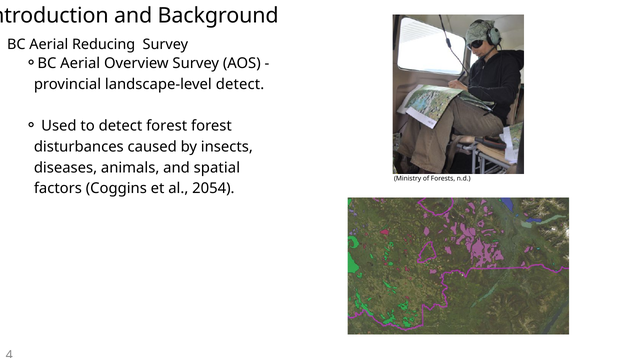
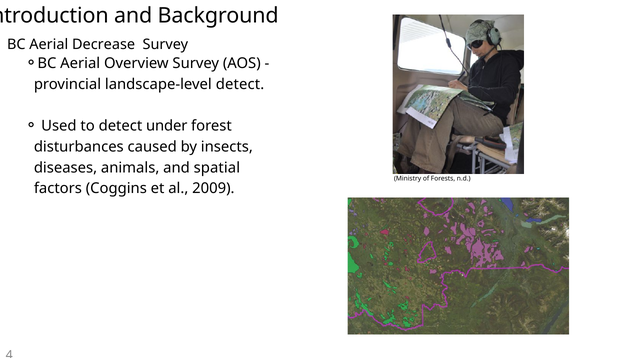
Reducing: Reducing -> Decrease (104, 44)
detect forest: forest -> under (167, 126)
2054: 2054 -> 2009 (213, 188)
